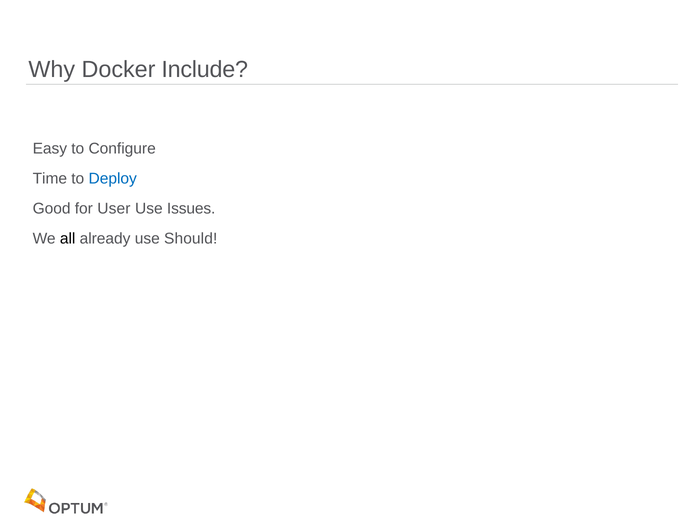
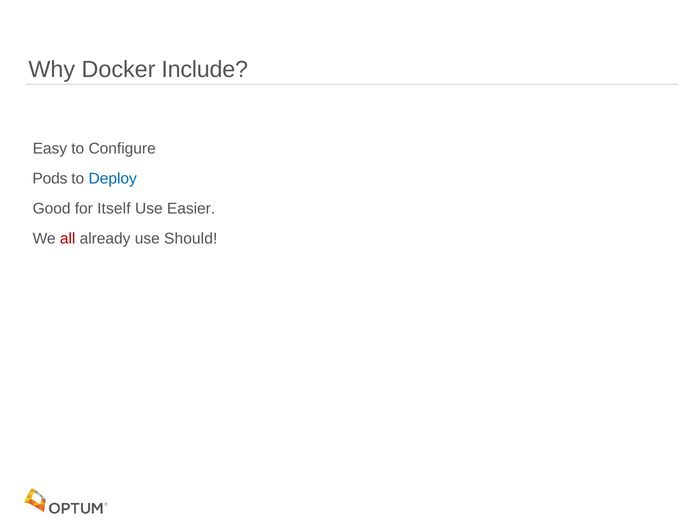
Time: Time -> Pods (50, 179)
User: User -> Itself (114, 209)
Issues: Issues -> Easier (191, 209)
all colour: black -> red (68, 238)
